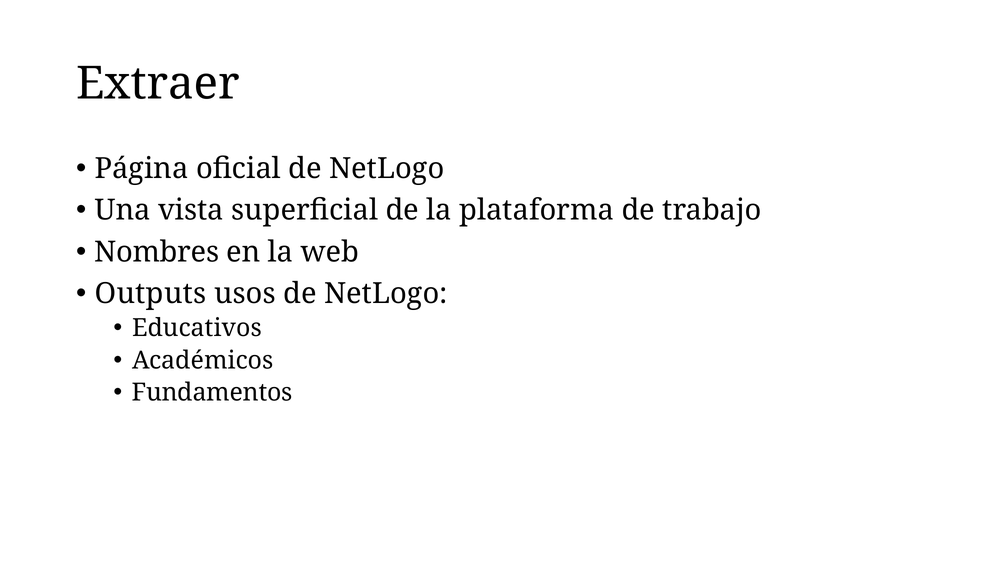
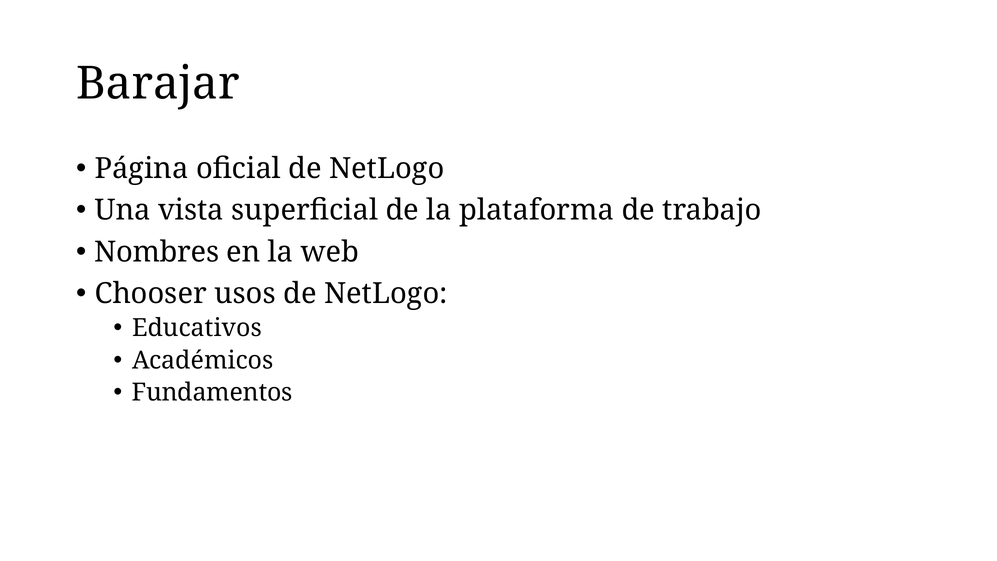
Extraer: Extraer -> Barajar (158, 84)
Outputs: Outputs -> Chooser (151, 294)
